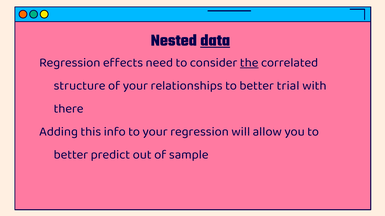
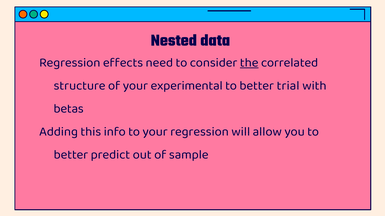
data underline: present -> none (215, 40)
relationships: relationships -> experimental (187, 86)
there: there -> betas (69, 109)
